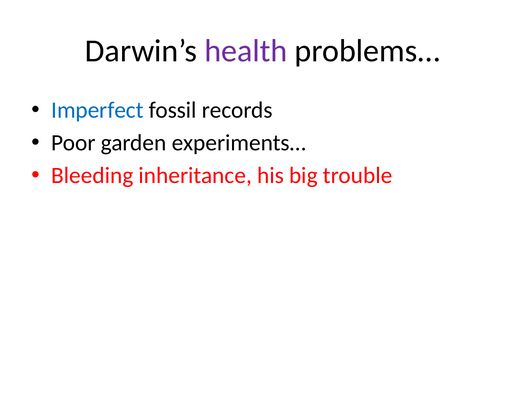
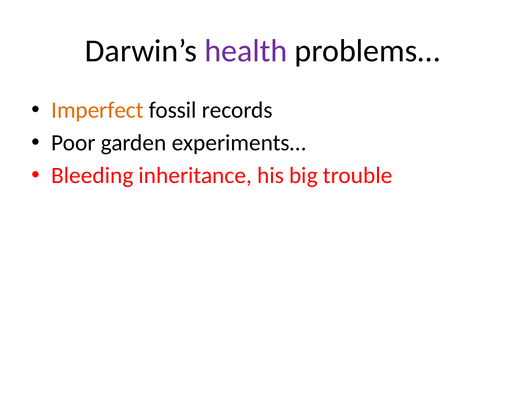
Imperfect colour: blue -> orange (97, 110)
